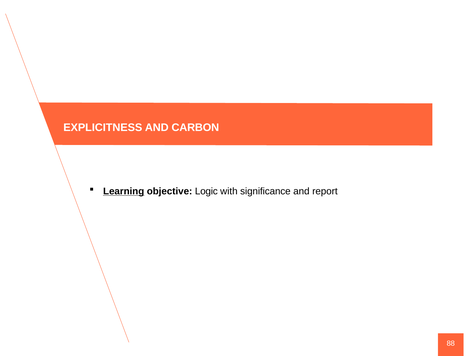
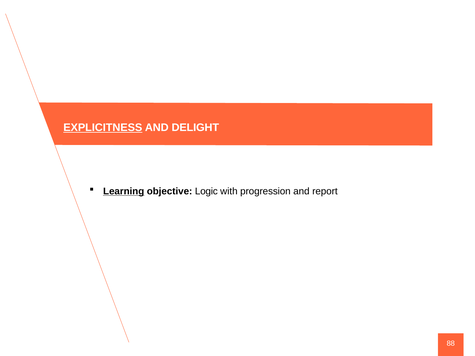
EXPLICITNESS underline: none -> present (103, 128)
CARBON: CARBON -> DELIGHT (195, 128)
significance: significance -> progression (265, 191)
